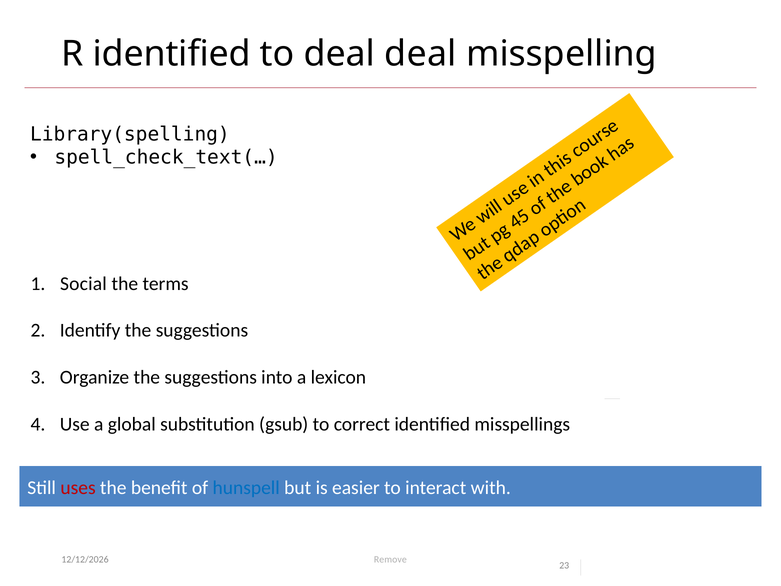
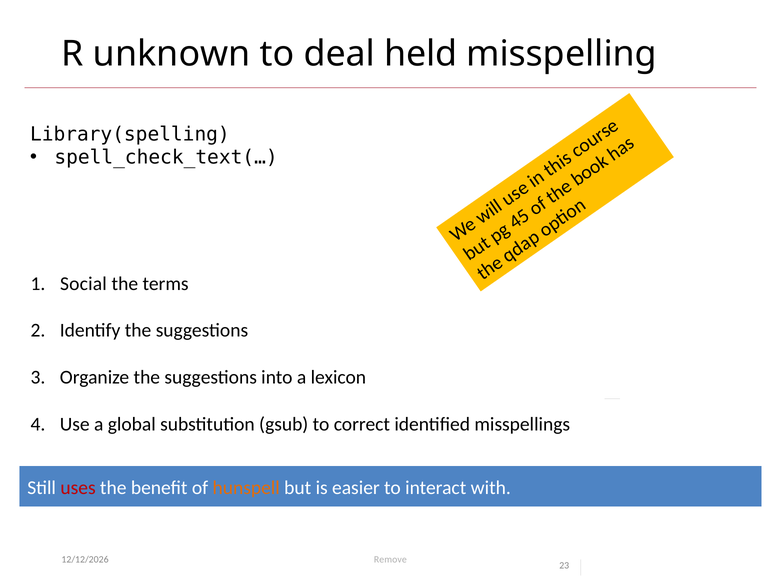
R identified: identified -> unknown (172, 54)
deal deal: deal -> held (421, 54)
hunspell colour: blue -> orange (246, 487)
